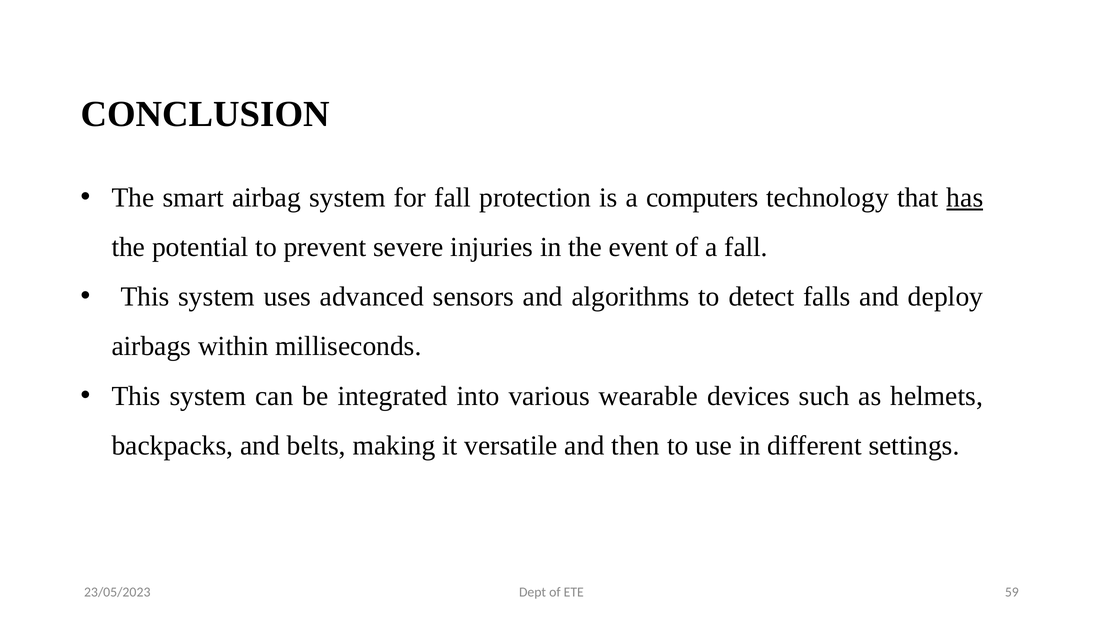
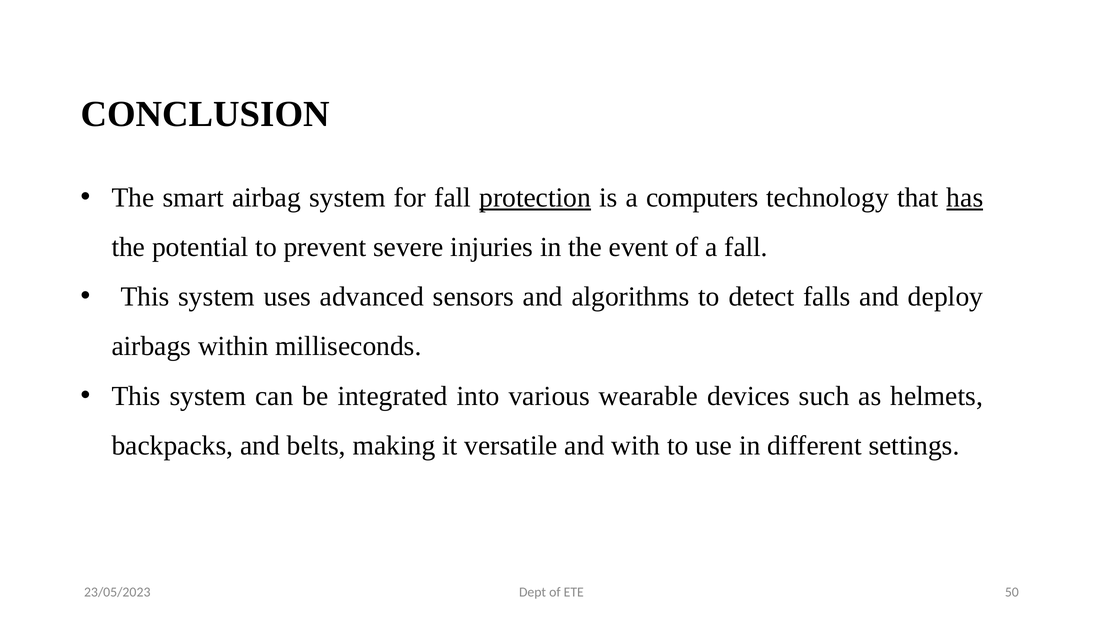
protection underline: none -> present (535, 198)
then: then -> with (636, 446)
59: 59 -> 50 (1012, 592)
